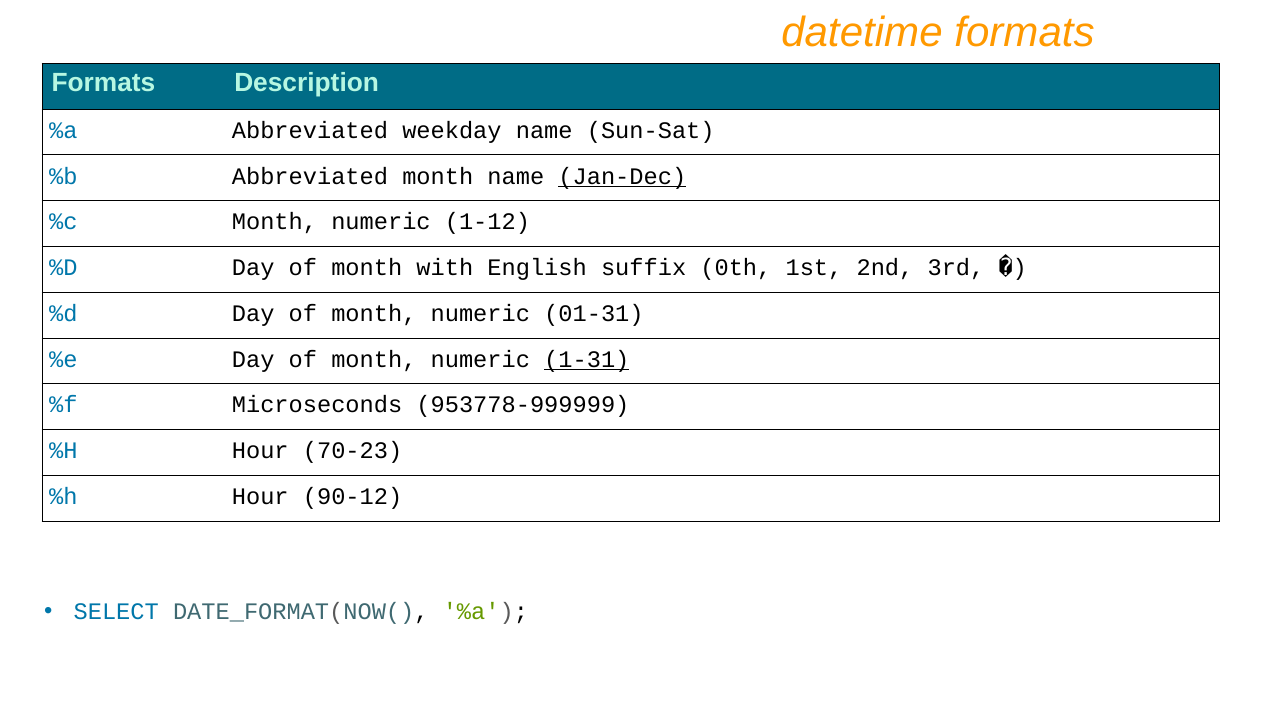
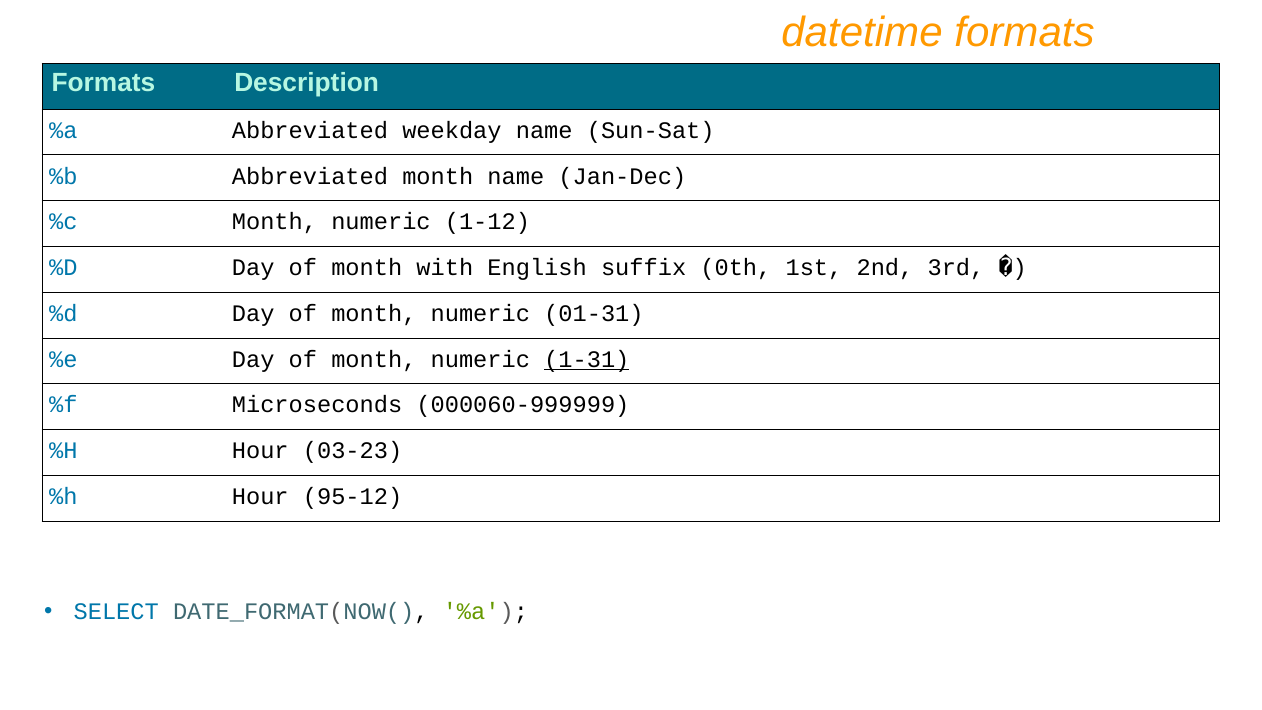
Jan-Dec underline: present -> none (622, 176)
953778-999999: 953778-999999 -> 000060-999999 (523, 405)
70-23: 70-23 -> 03-23 (353, 451)
90-12: 90-12 -> 95-12 (353, 497)
